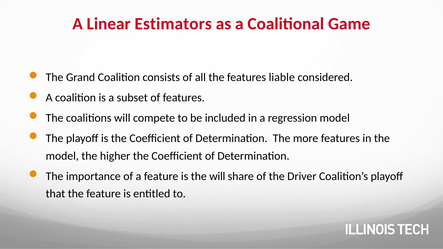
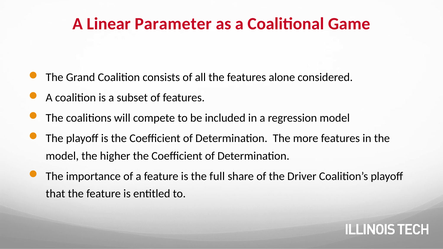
Estimators: Estimators -> Parameter (173, 24)
liable: liable -> alone (282, 77)
the will: will -> full (217, 176)
